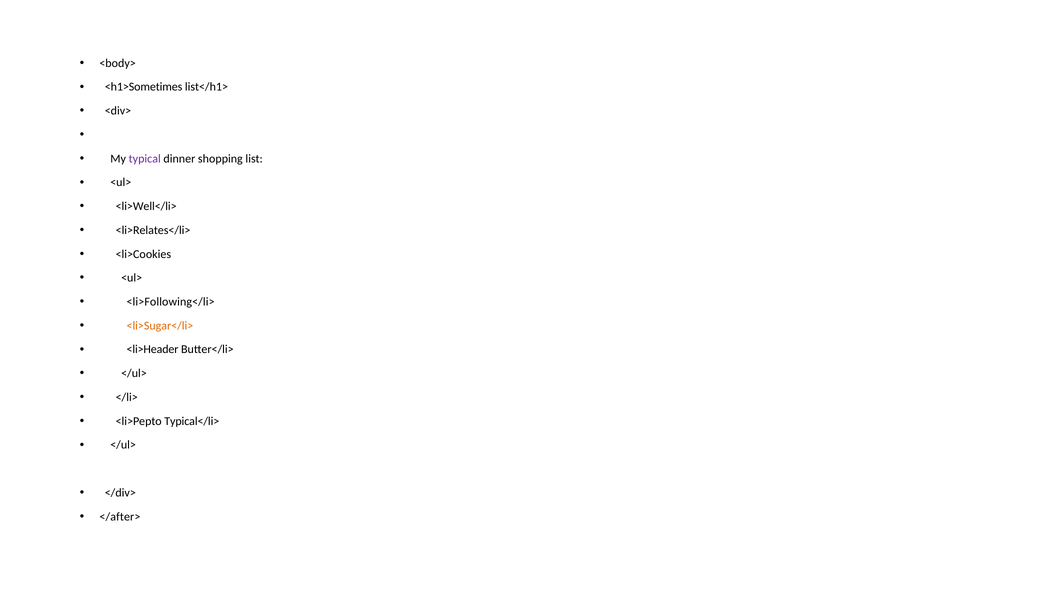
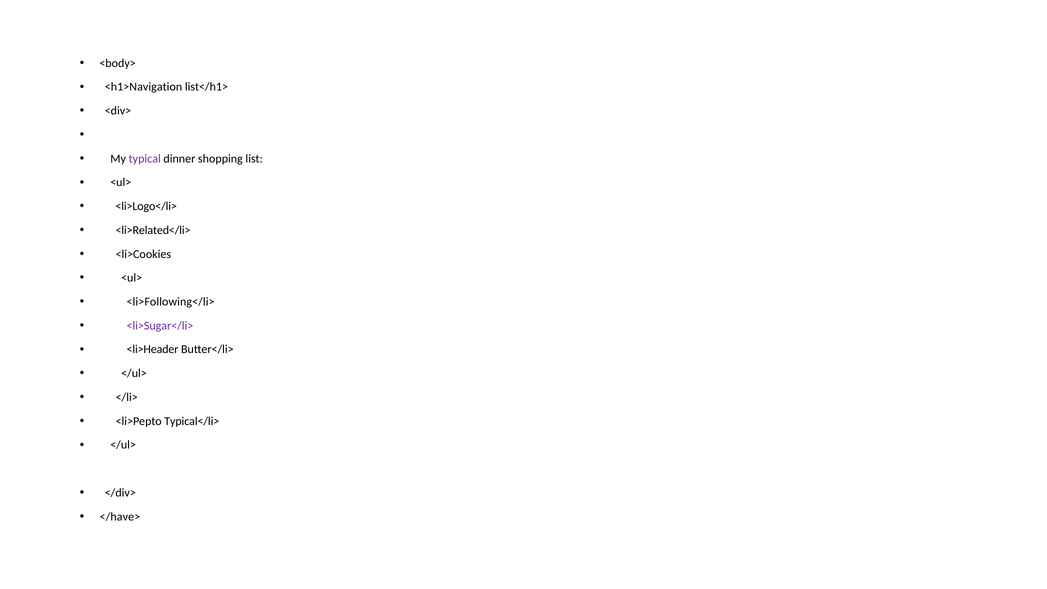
<h1>Sometimes: <h1>Sometimes -> <h1>Navigation (144, 87)
<li>Well</li>: <li>Well</li> -> <li>Logo</li> (146, 206)
<li>Relates</li>: <li>Relates</li> -> <li>Related</li> (153, 230)
<li>Sugar</li> colour: orange -> purple (160, 326)
</after>: </after> -> </have> (120, 517)
